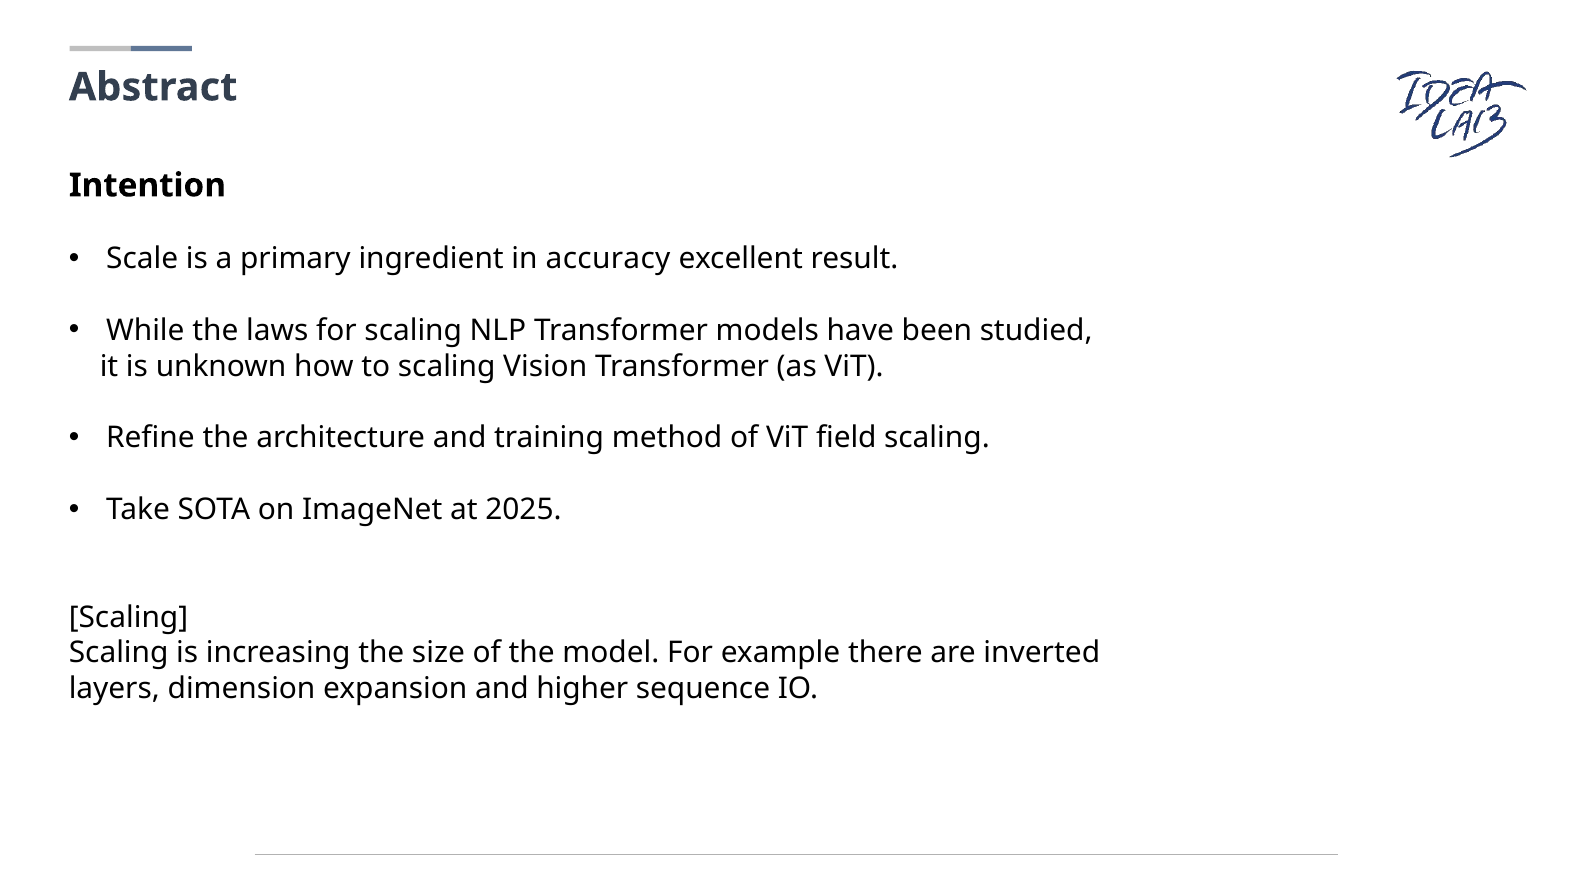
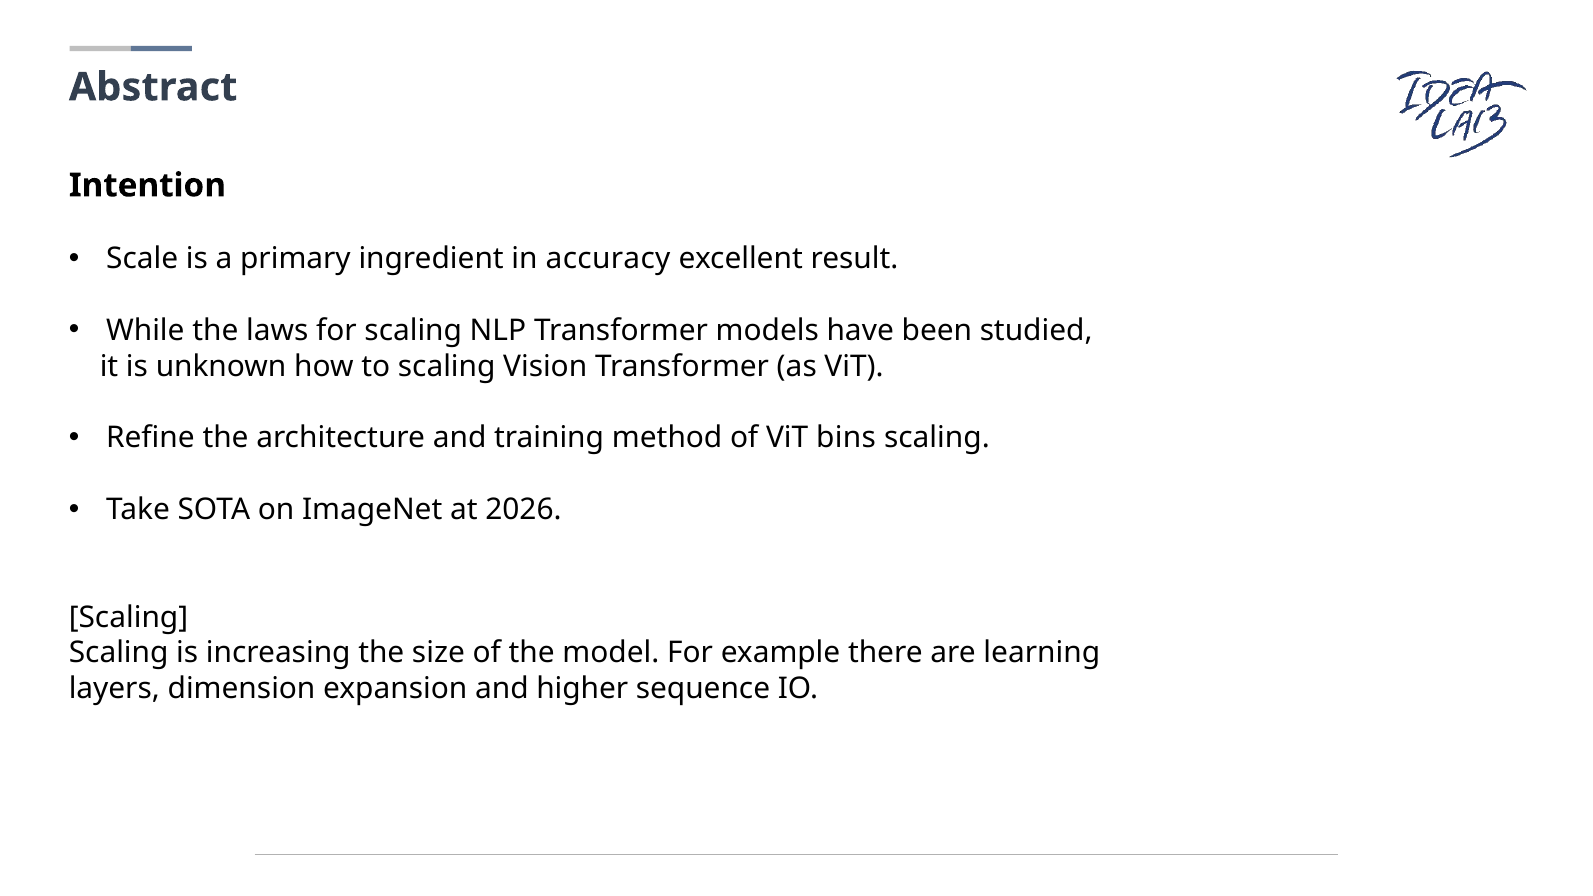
field: field -> bins (846, 438)
2025: 2025 -> 2026 (523, 510)
inverted: inverted -> learning (1042, 653)
